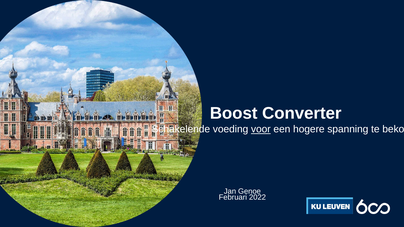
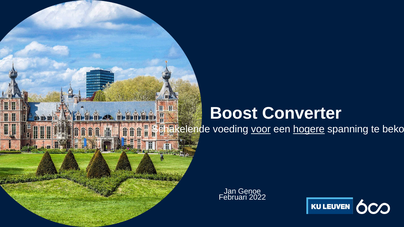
hogere underline: none -> present (309, 129)
